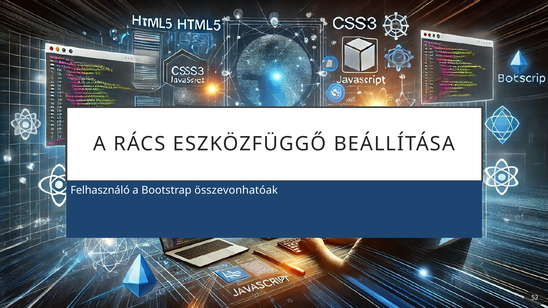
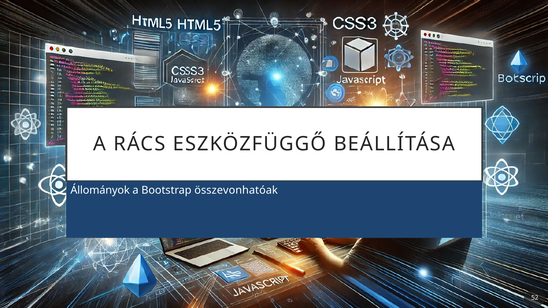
Felhasználó: Felhasználó -> Állományok (100, 191)
